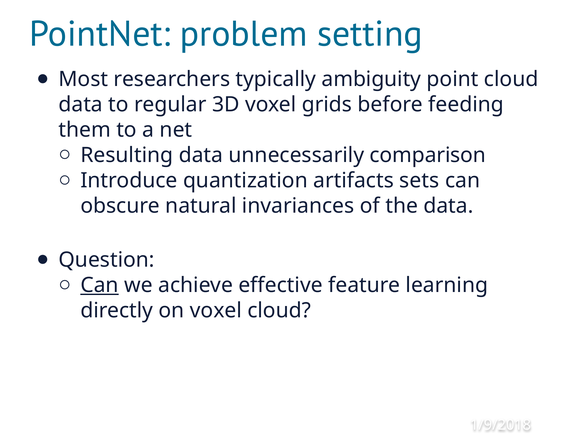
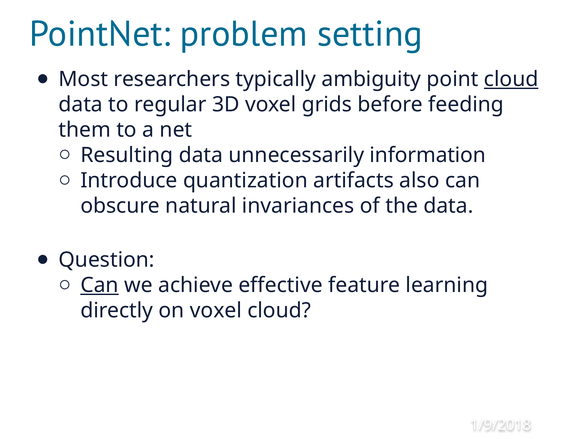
cloud underline: none -> present (511, 79)
comparison: comparison -> information (428, 155)
sets: sets -> also (419, 180)
